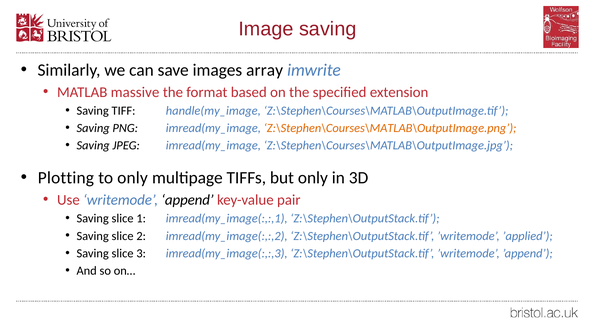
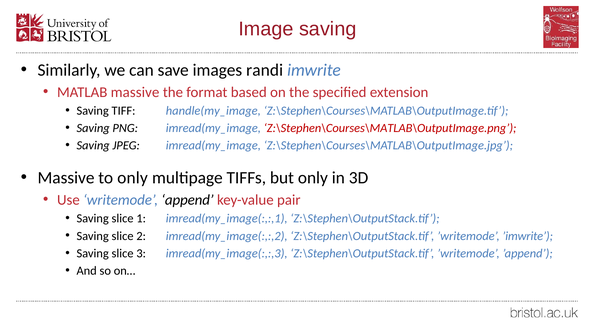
array: array -> randi (265, 70)
Z:\Stephen\Courses\MATLAB\OutputImage.png colour: orange -> red (390, 128)
Plotting: Plotting -> Massive (66, 178)
’applied: ’applied -> ’imwrite (528, 236)
